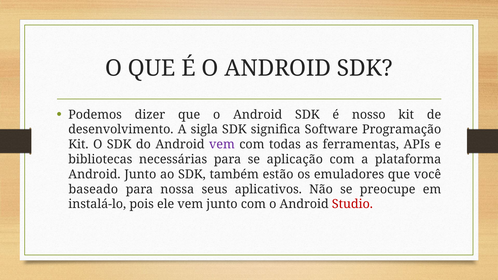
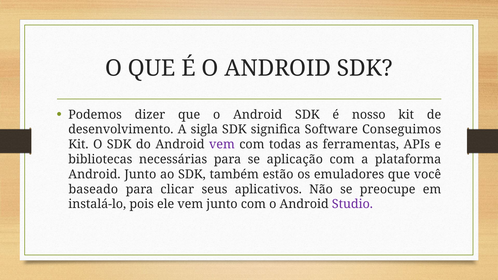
Programação: Programação -> Conseguimos (402, 130)
nossa: nossa -> clicar (177, 189)
Studio colour: red -> purple (352, 204)
